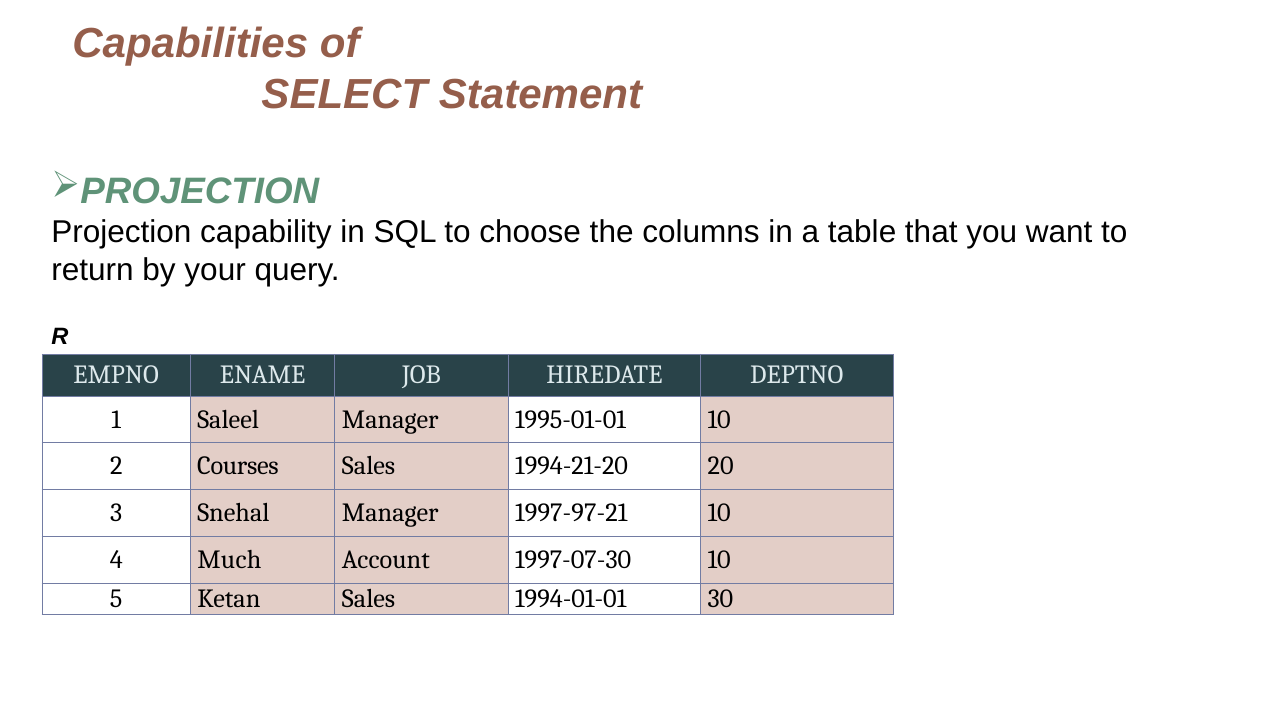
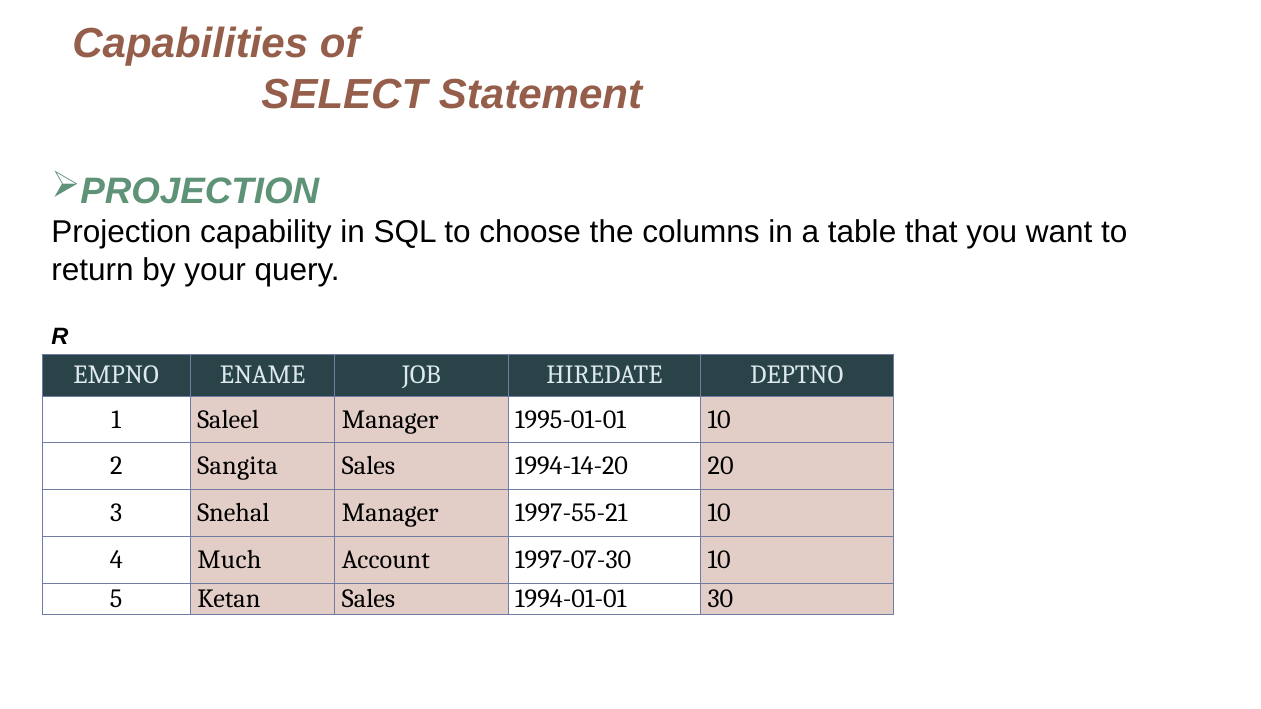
Courses: Courses -> Sangita (238, 466)
1994-21-20: 1994-21-20 -> 1994-14-20 (572, 466)
1997-97-21: 1997-97-21 -> 1997-55-21 (571, 513)
